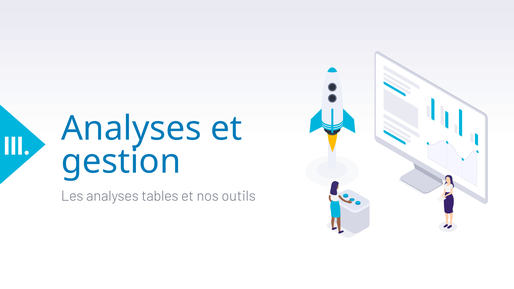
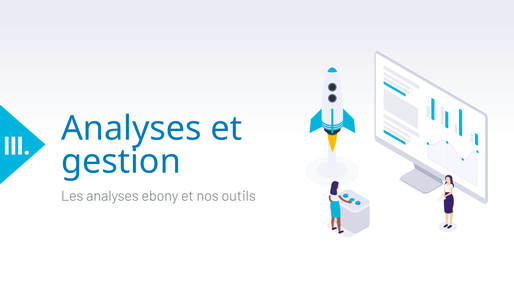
tables: tables -> ebony (160, 196)
